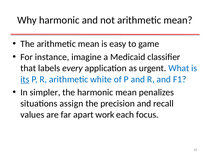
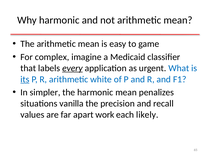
instance: instance -> complex (52, 57)
every underline: none -> present (72, 68)
assign: assign -> vanilla (72, 104)
focus: focus -> likely (147, 115)
